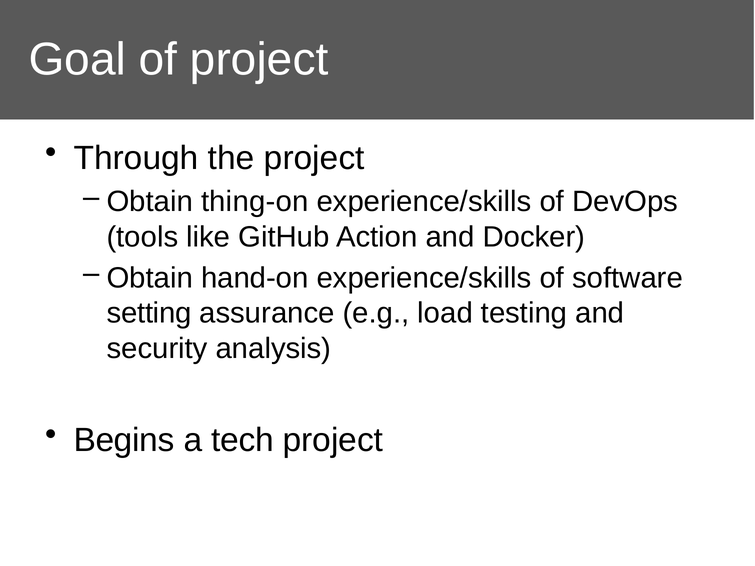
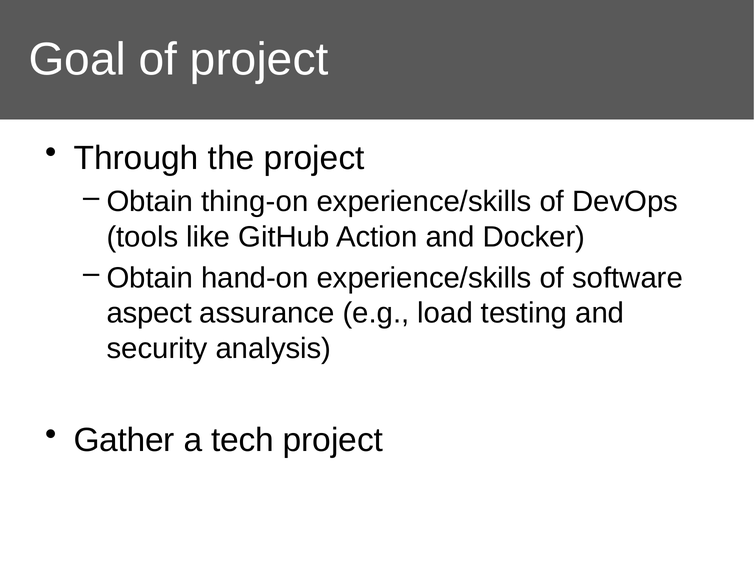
setting: setting -> aspect (149, 313)
Begins: Begins -> Gather (124, 440)
